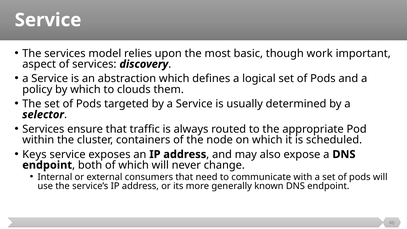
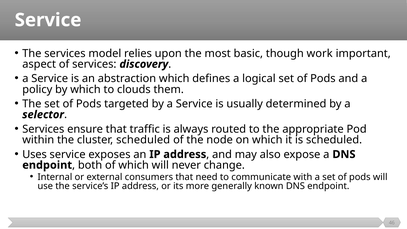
cluster containers: containers -> scheduled (143, 140)
Keys: Keys -> Uses (35, 154)
